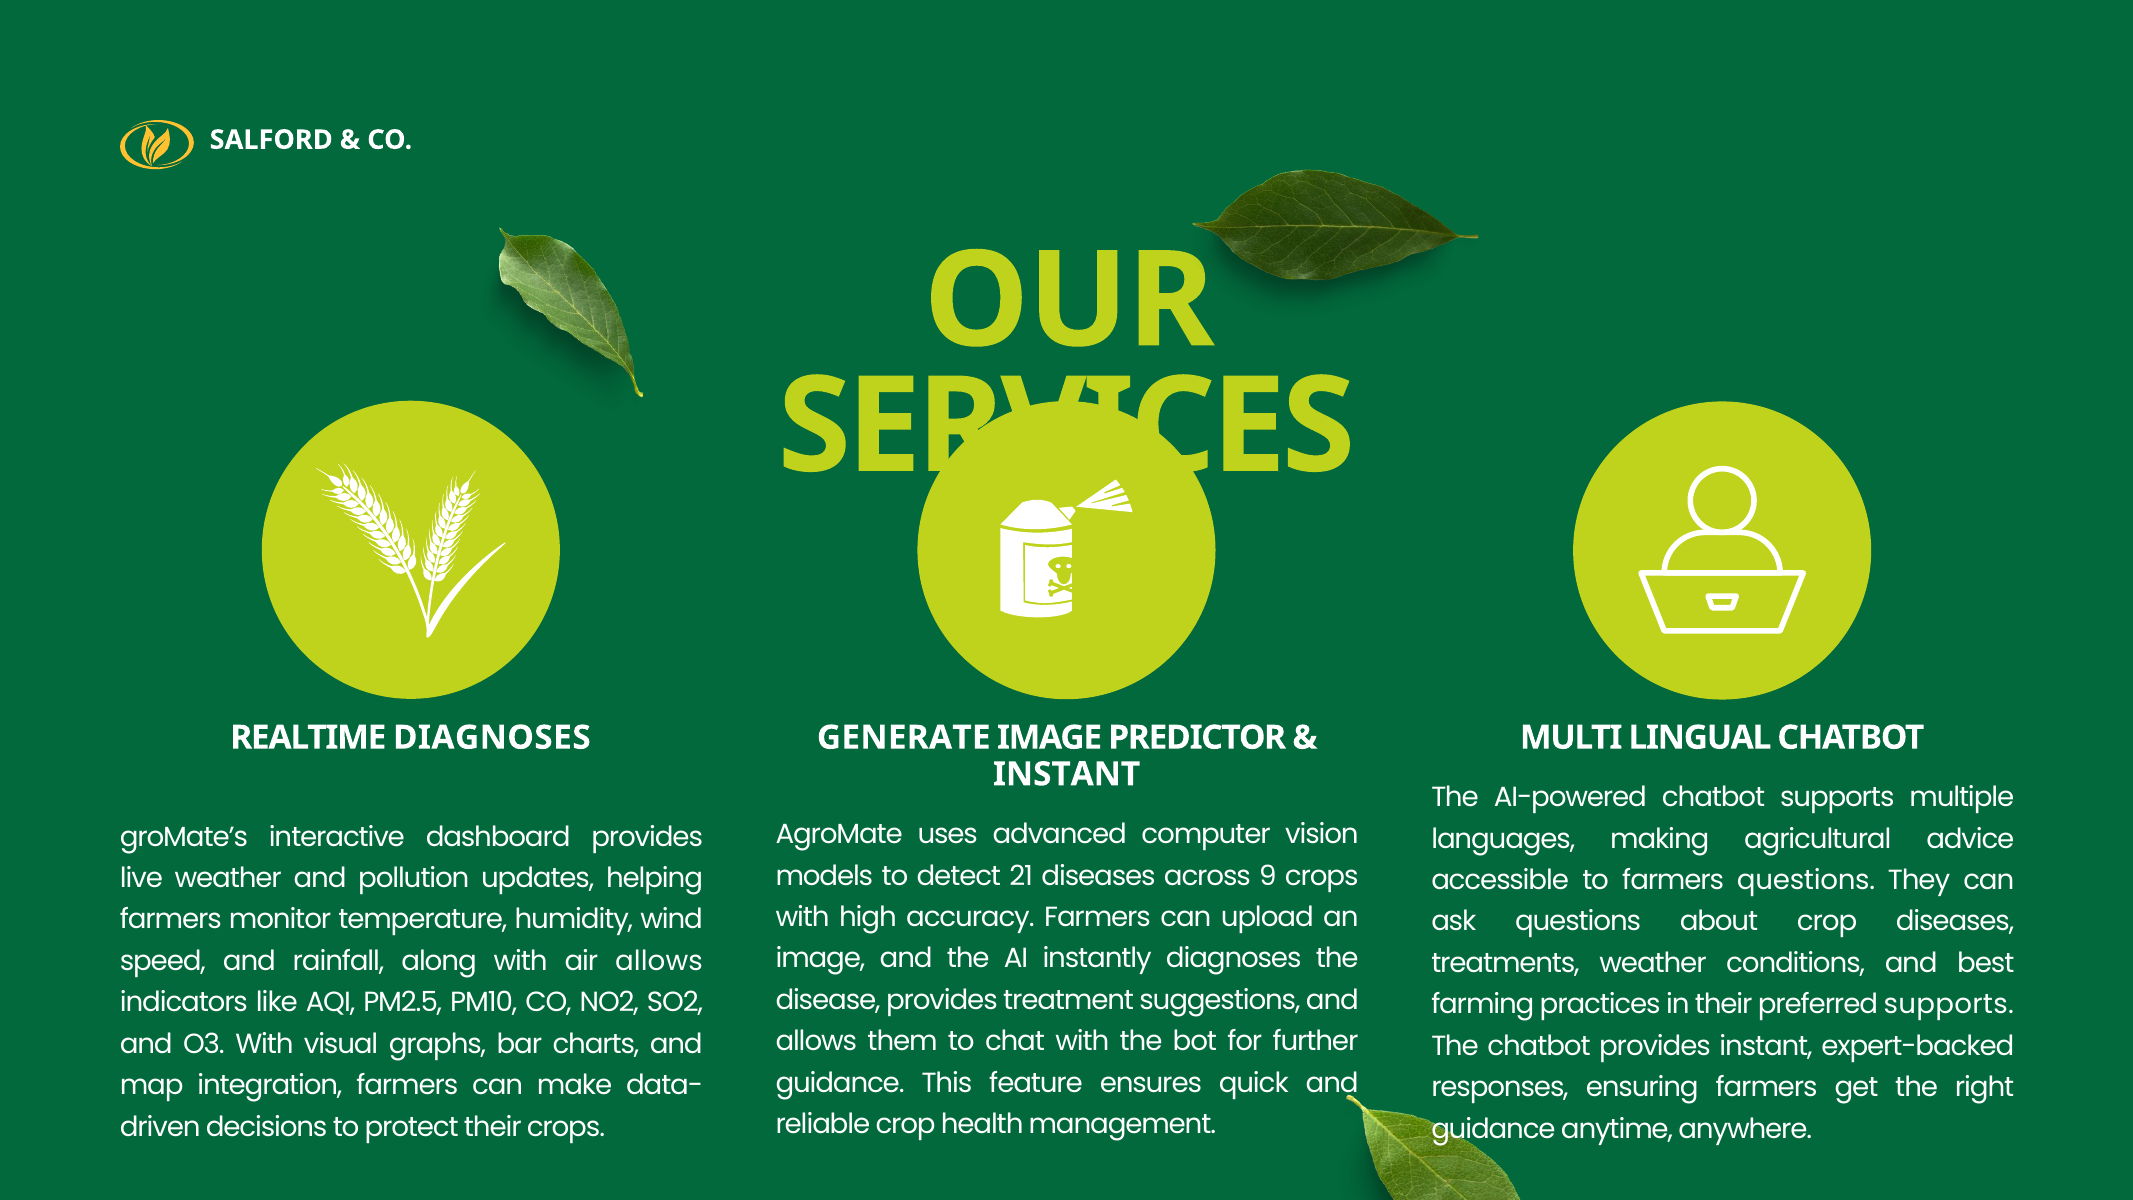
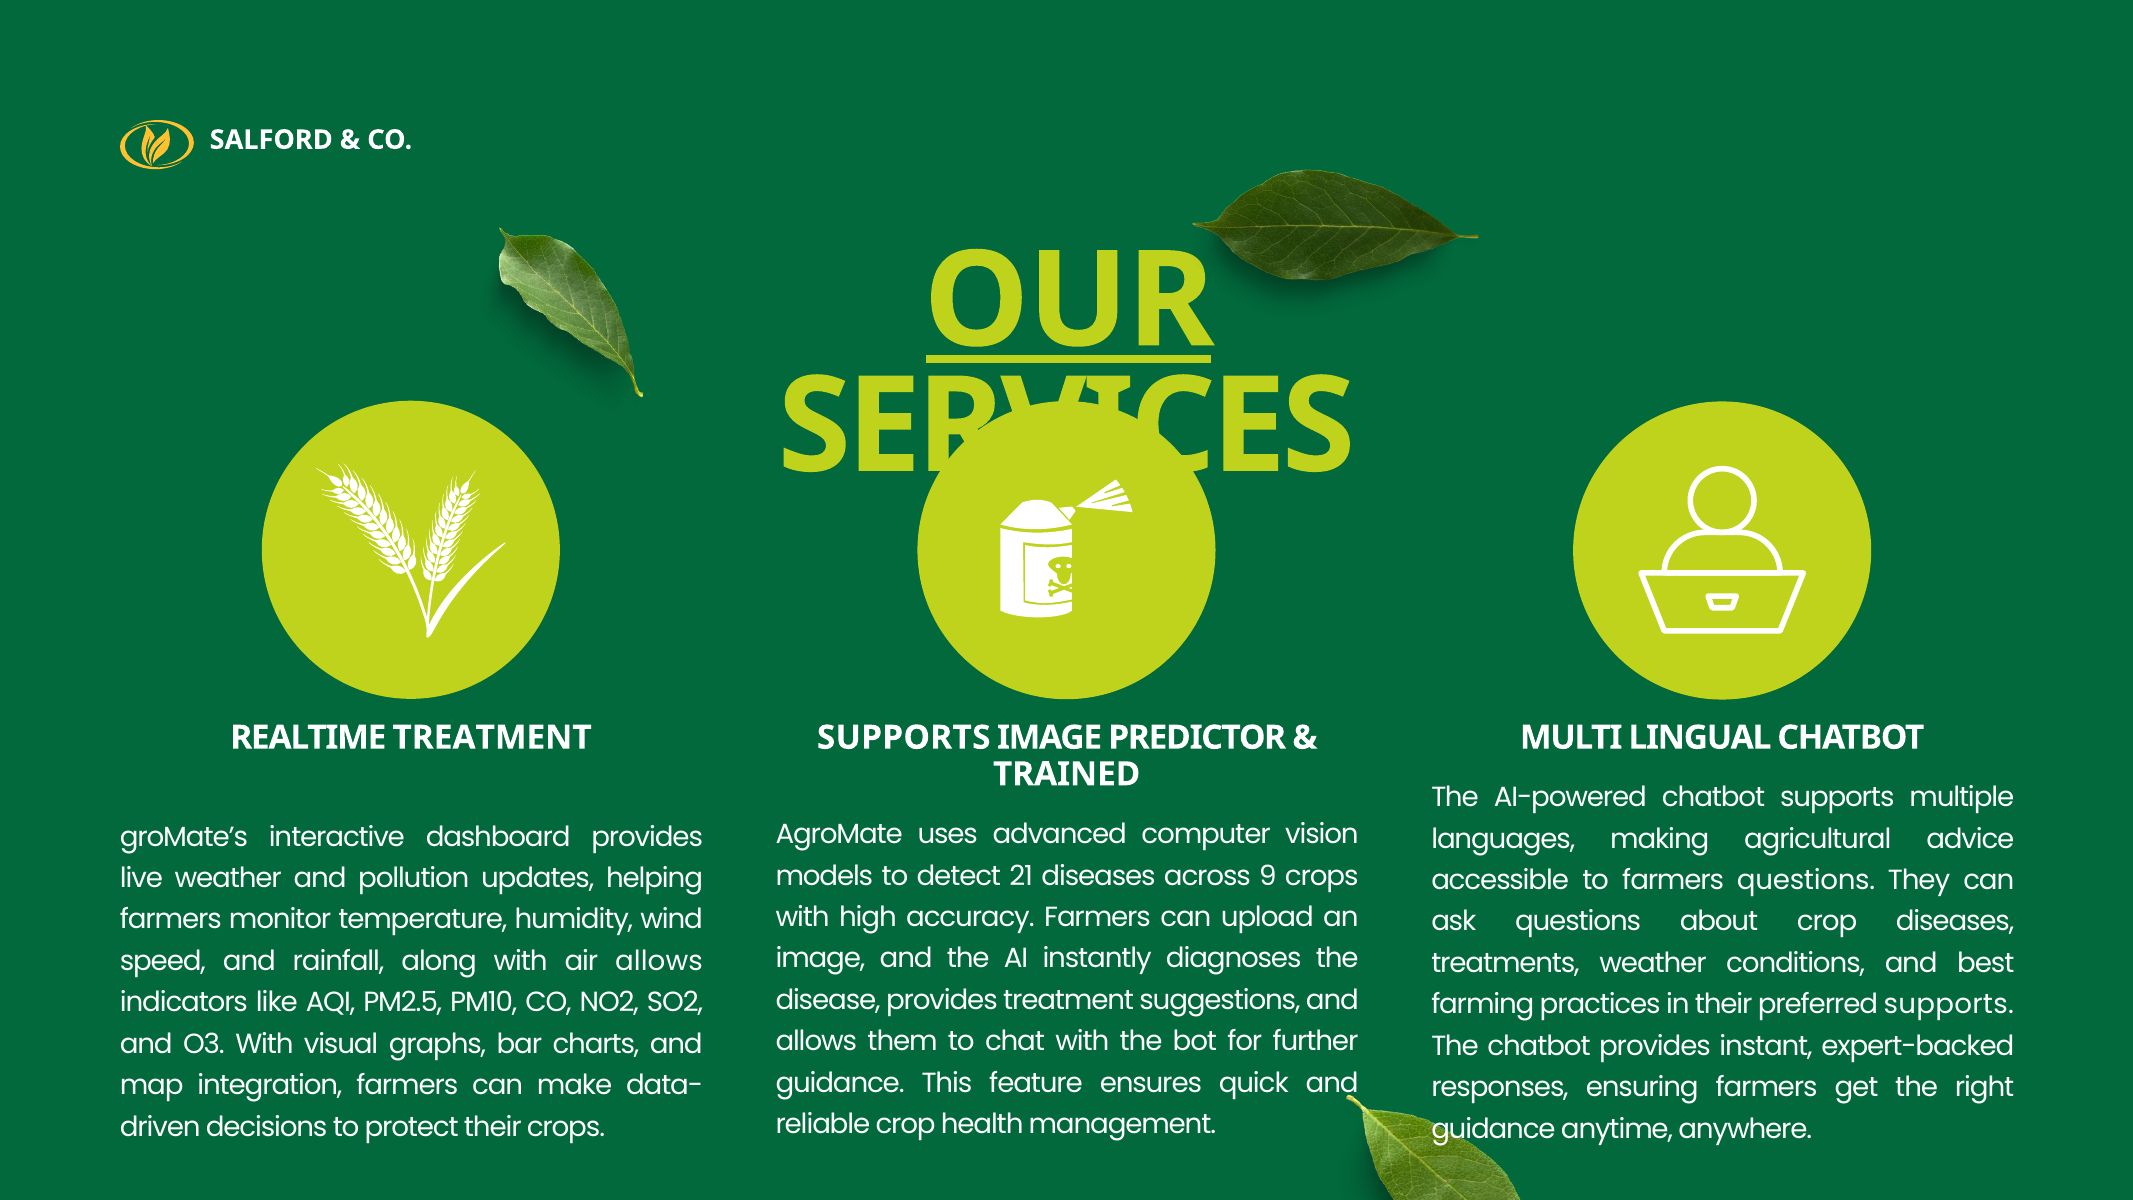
OUR underline: none -> present (1069, 301)
REALTIME DIAGNOSES: DIAGNOSES -> TREATMENT (492, 738)
GENERATE: GENERATE -> SUPPORTS (904, 738)
INSTANT: INSTANT -> TRAINED (1067, 774)
